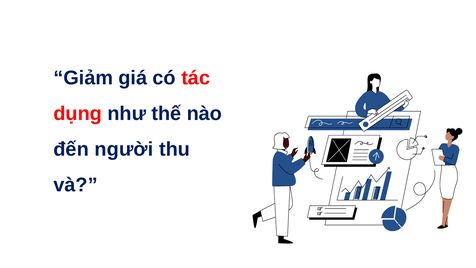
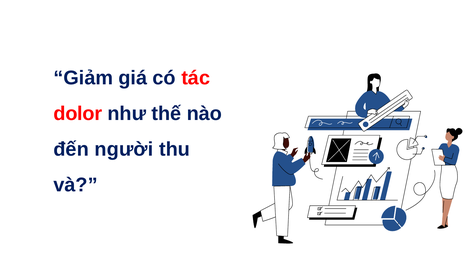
dụng: dụng -> dolor (78, 113)
